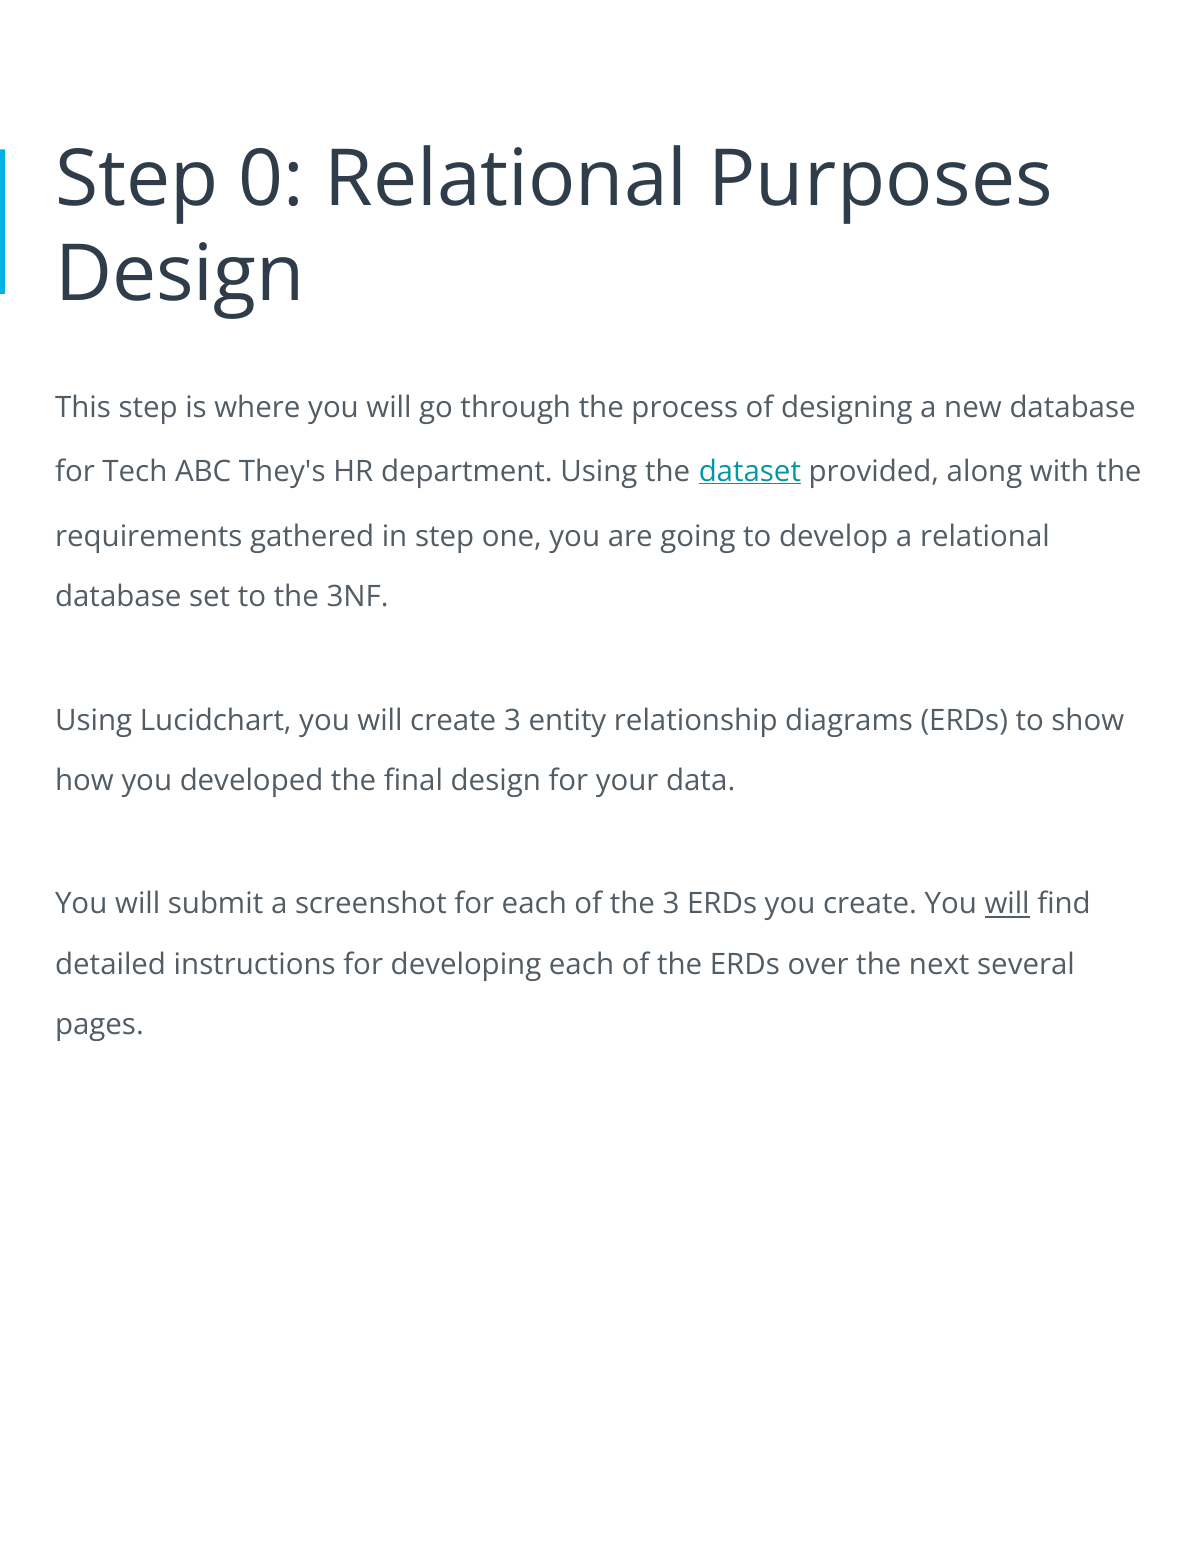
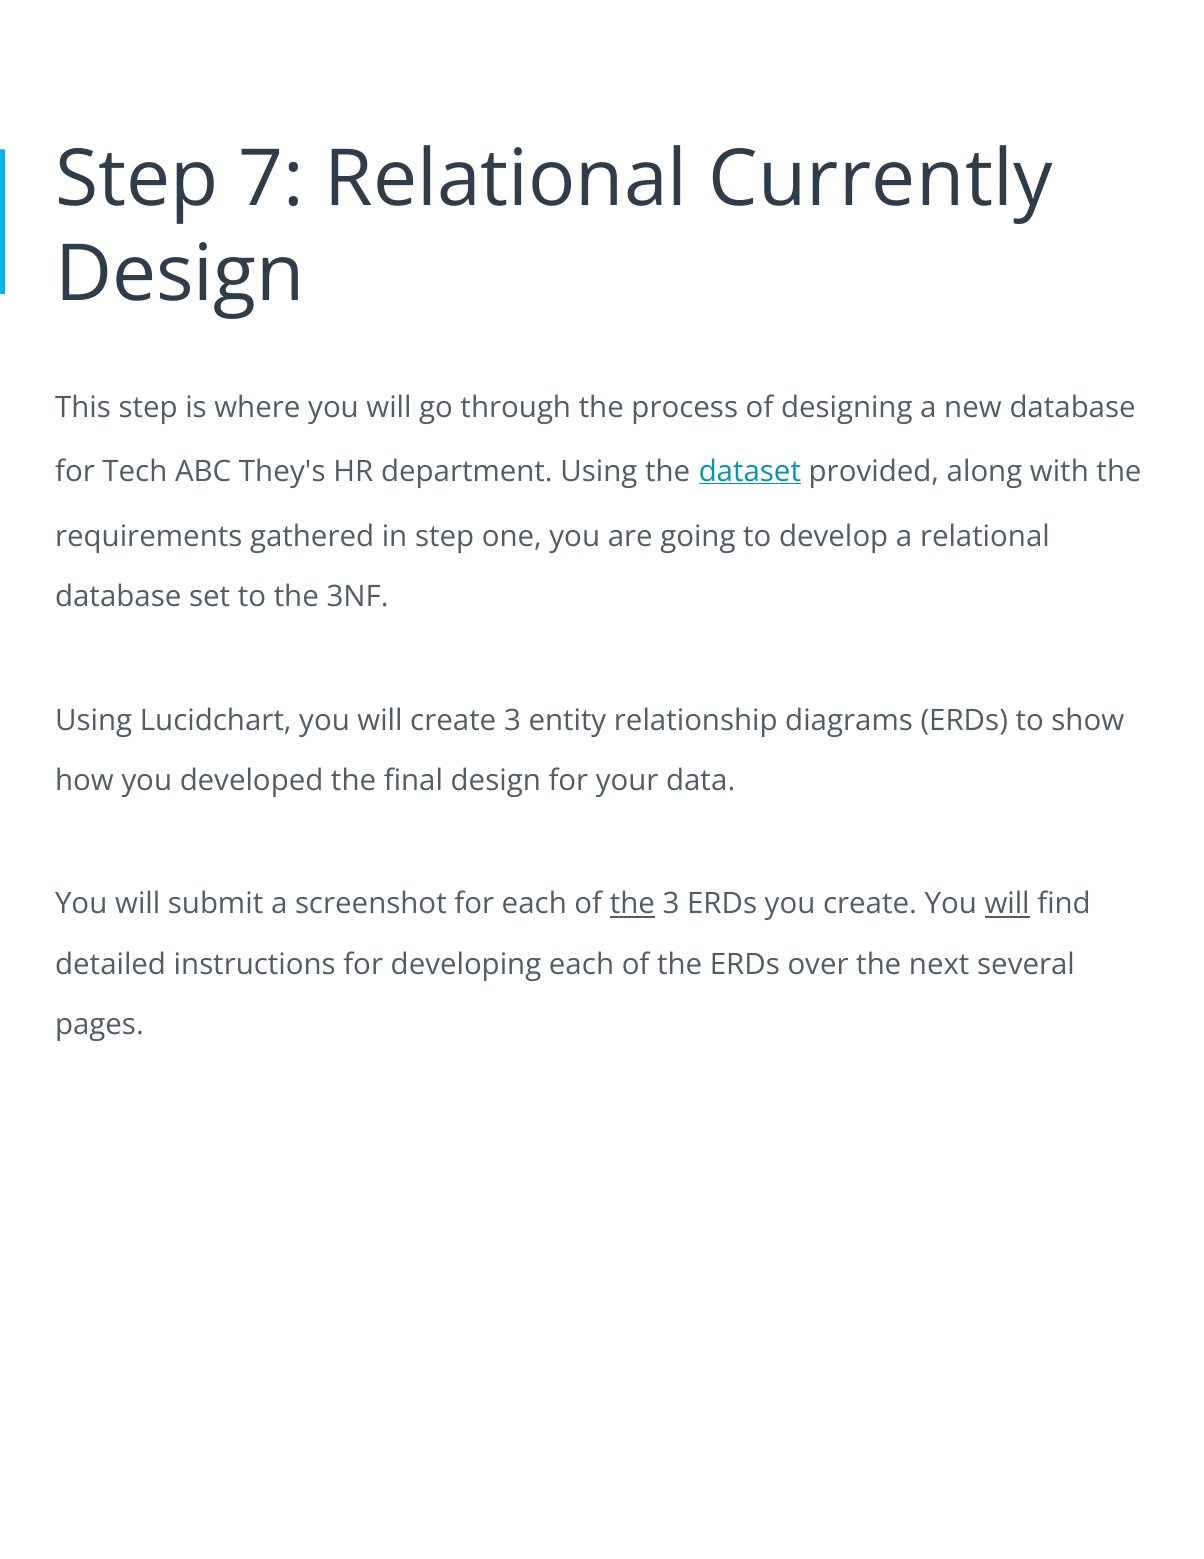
0: 0 -> 7 (272, 180)
Purposes: Purposes -> Currently (881, 180)
the underline: none -> present (632, 904)
